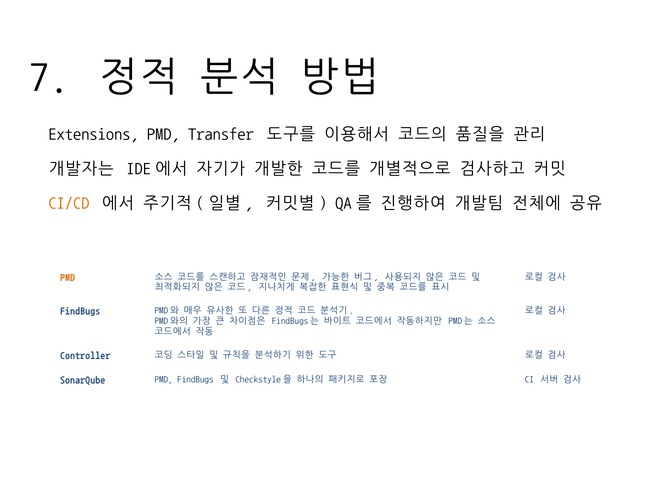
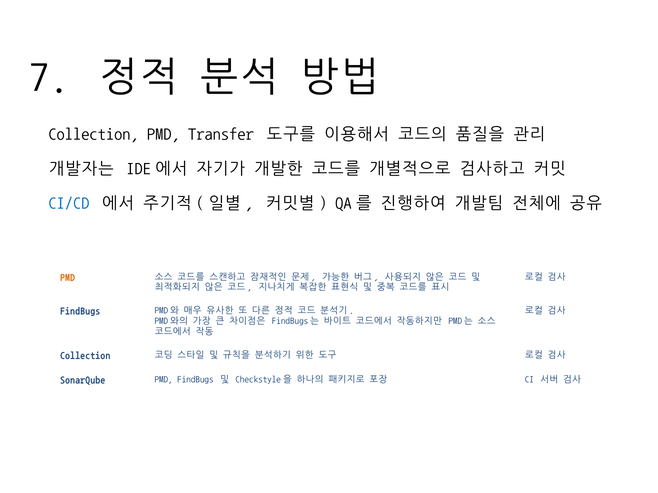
Extensions: Extensions -> Collection (94, 134)
CI/CD colour: orange -> blue (69, 203)
Controller: Controller -> Collection (85, 356)
